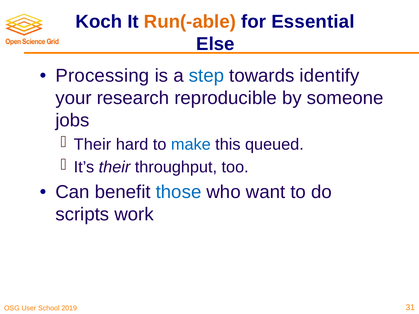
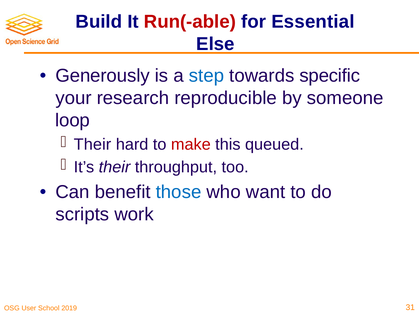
Koch: Koch -> Build (99, 22)
Run(-able colour: orange -> red (190, 22)
Processing: Processing -> Generously (103, 76)
identify: identify -> specific (330, 76)
jobs: jobs -> loop (73, 120)
make colour: blue -> red (191, 144)
